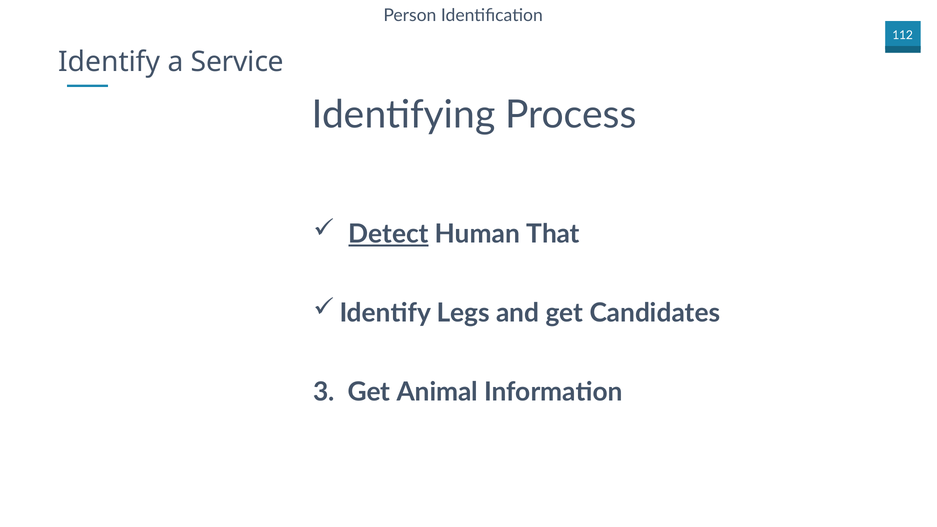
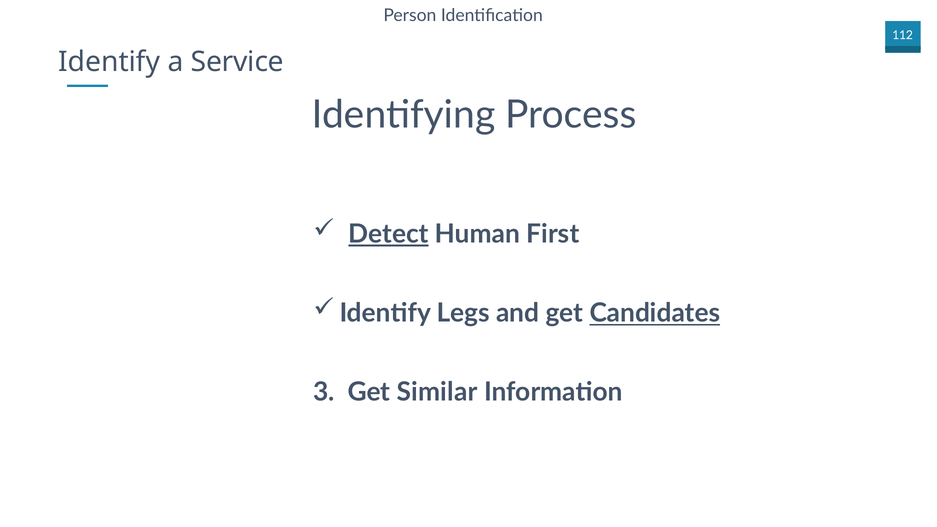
That: That -> First (553, 234)
Candidates underline: none -> present (655, 313)
Animal: Animal -> Similar (437, 392)
